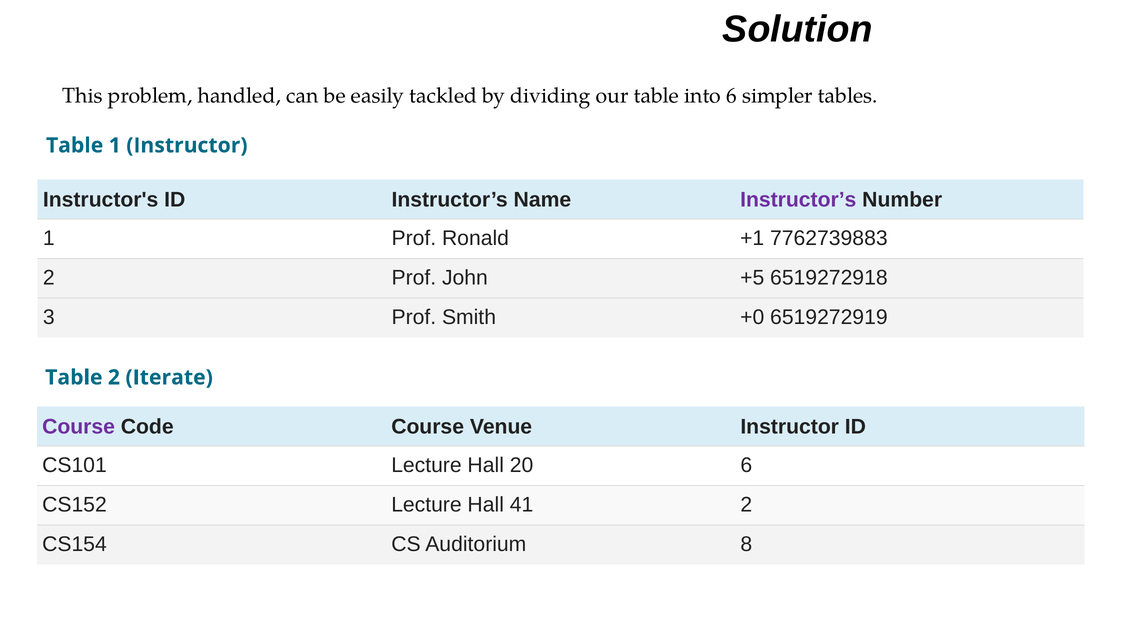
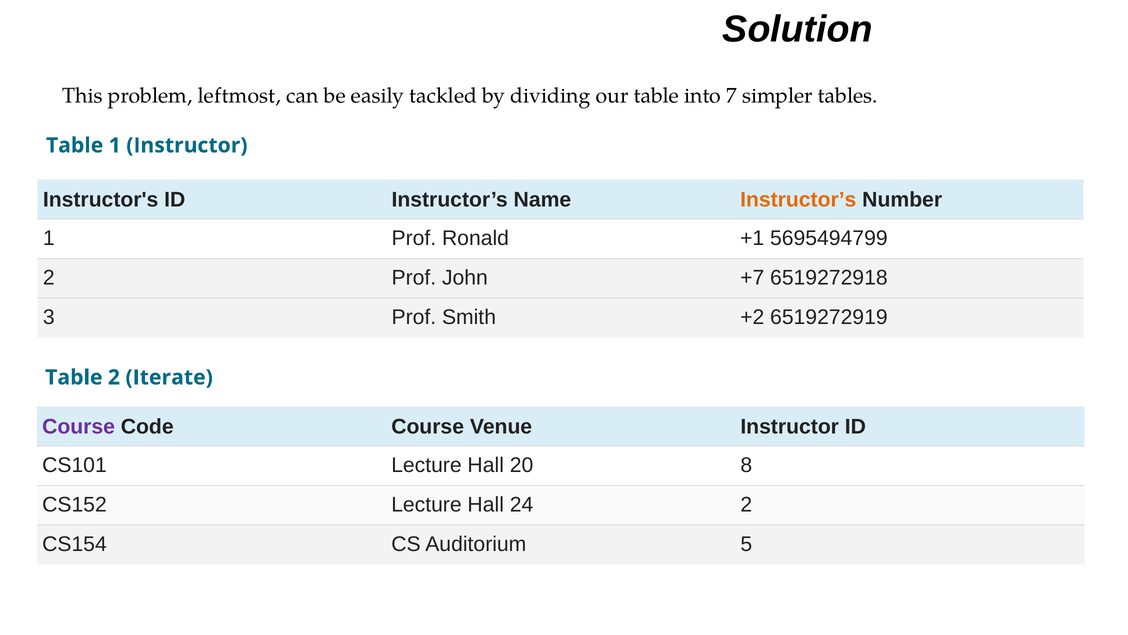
handled: handled -> leftmost (239, 96)
into 6: 6 -> 7 (732, 96)
Instructor’s colour: purple -> orange (798, 199)
7762739883: 7762739883 -> 5695494799 (829, 238)
+5: +5 -> +7 (752, 277)
+0: +0 -> +2 (752, 317)
20 6: 6 -> 8 (746, 465)
41: 41 -> 24 (522, 504)
8: 8 -> 5 (746, 544)
